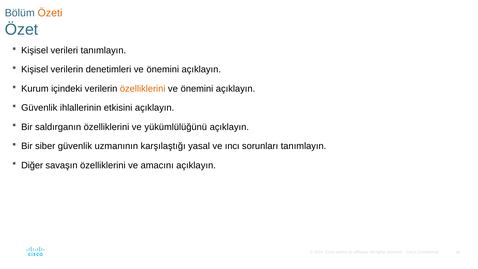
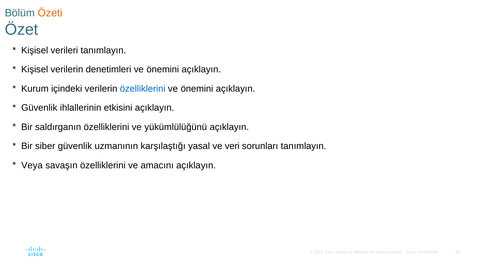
özelliklerini colour: orange -> blue (143, 89)
ıncı: ıncı -> veri (232, 146)
Diğer: Diğer -> Veya (32, 165)
